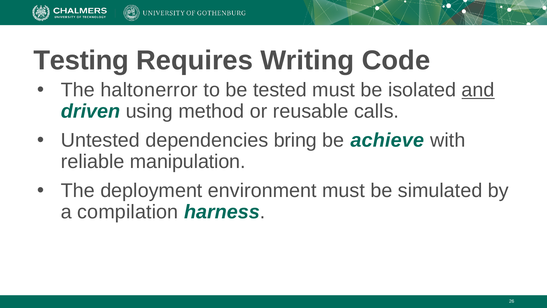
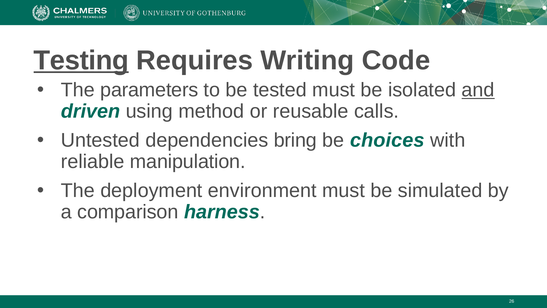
Testing underline: none -> present (81, 60)
haltonerror: haltonerror -> parameters (149, 90)
achieve: achieve -> choices (387, 140)
compilation: compilation -> comparison (128, 212)
